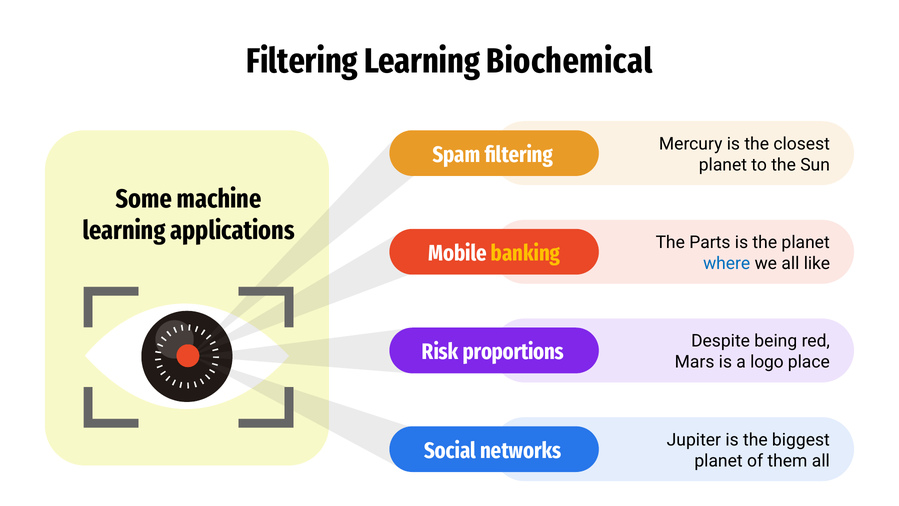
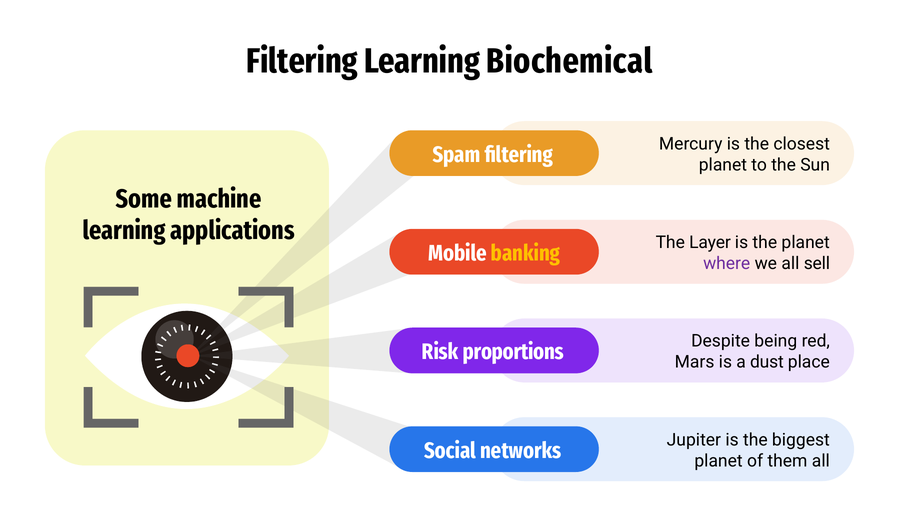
Parts: Parts -> Layer (710, 242)
where colour: blue -> purple (727, 263)
like: like -> sell (817, 263)
logo: logo -> dust (767, 362)
